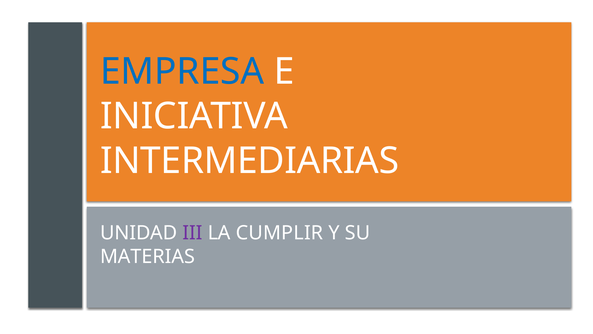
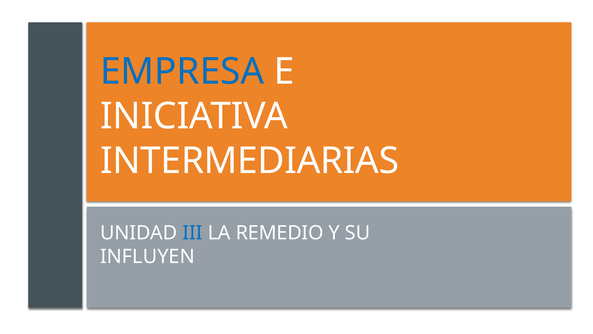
III colour: purple -> blue (193, 233)
CUMPLIR: CUMPLIR -> REMEDIO (280, 233)
MATERIAS: MATERIAS -> INFLUYEN (147, 256)
